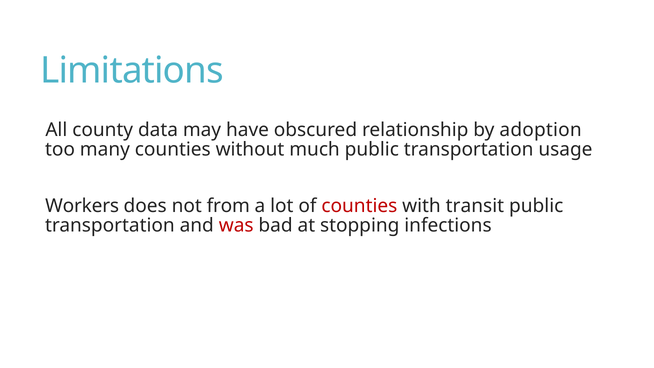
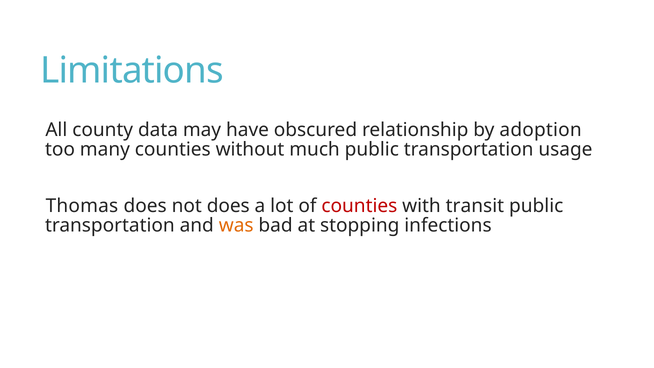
Workers: Workers -> Thomas (82, 206)
not from: from -> does (228, 206)
was colour: red -> orange (236, 225)
